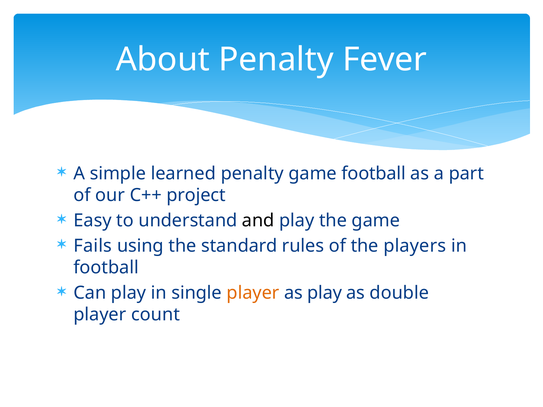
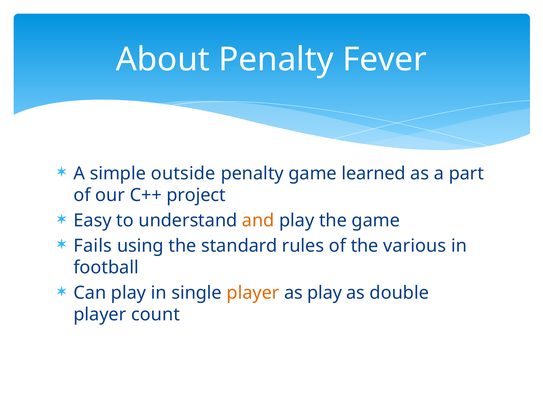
learned: learned -> outside (183, 174)
game football: football -> learned (374, 174)
and colour: black -> orange (258, 221)
players: players -> various (415, 246)
